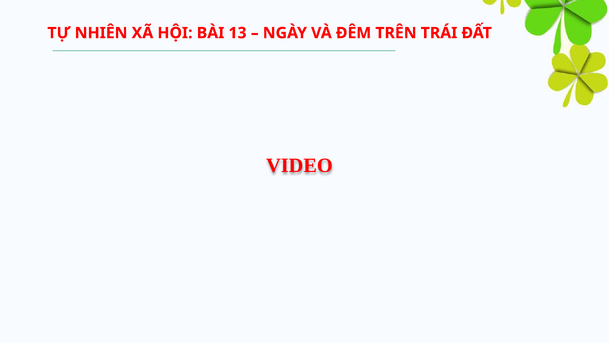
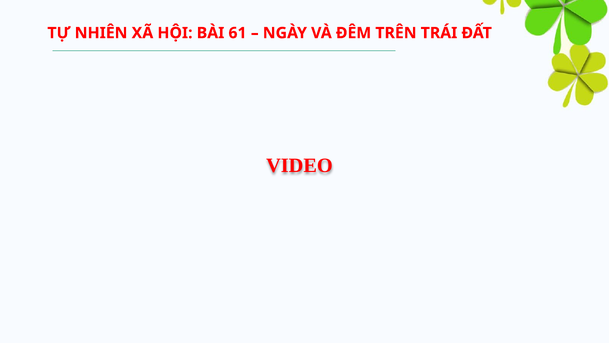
13: 13 -> 61 (238, 33)
